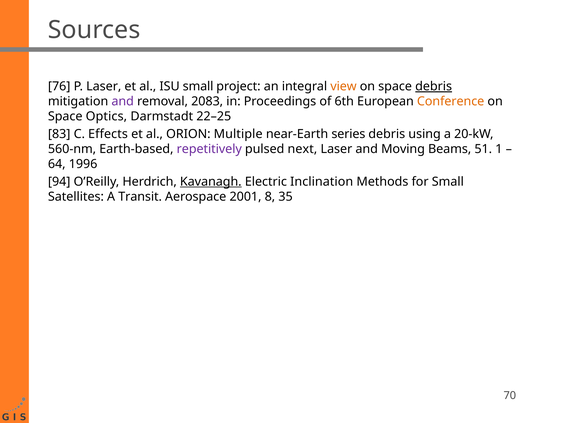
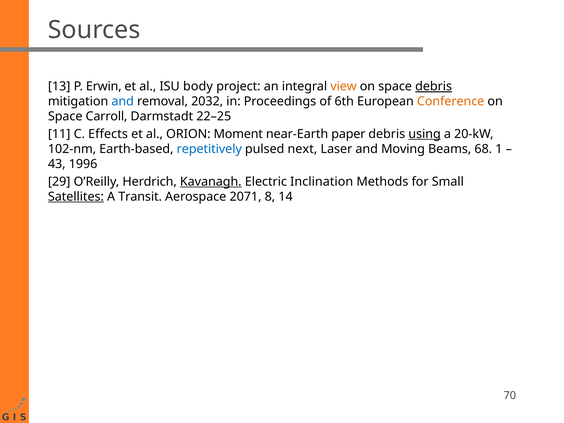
76: 76 -> 13 (59, 86)
P Laser: Laser -> Erwin (104, 86)
ISU small: small -> body (198, 86)
and colour: purple -> blue (123, 101)
2083: 2083 -> 2032 (207, 101)
Optics: Optics -> Carroll (107, 116)
83: 83 -> 11 (59, 134)
Multiple: Multiple -> Moment (238, 134)
series: series -> paper (348, 134)
using underline: none -> present (425, 134)
560-nm: 560-nm -> 102-nm (72, 149)
repetitively colour: purple -> blue (209, 149)
51: 51 -> 68 (483, 149)
64: 64 -> 43 (57, 164)
94: 94 -> 29 (59, 182)
Satellites underline: none -> present (76, 197)
2001: 2001 -> 2071 (246, 197)
35: 35 -> 14 (286, 197)
